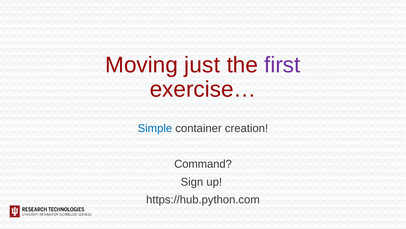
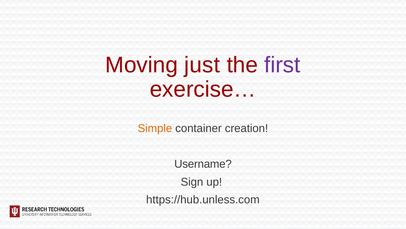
Simple colour: blue -> orange (155, 128)
Command: Command -> Username (203, 164)
https://hub.python.com: https://hub.python.com -> https://hub.unless.com (203, 199)
